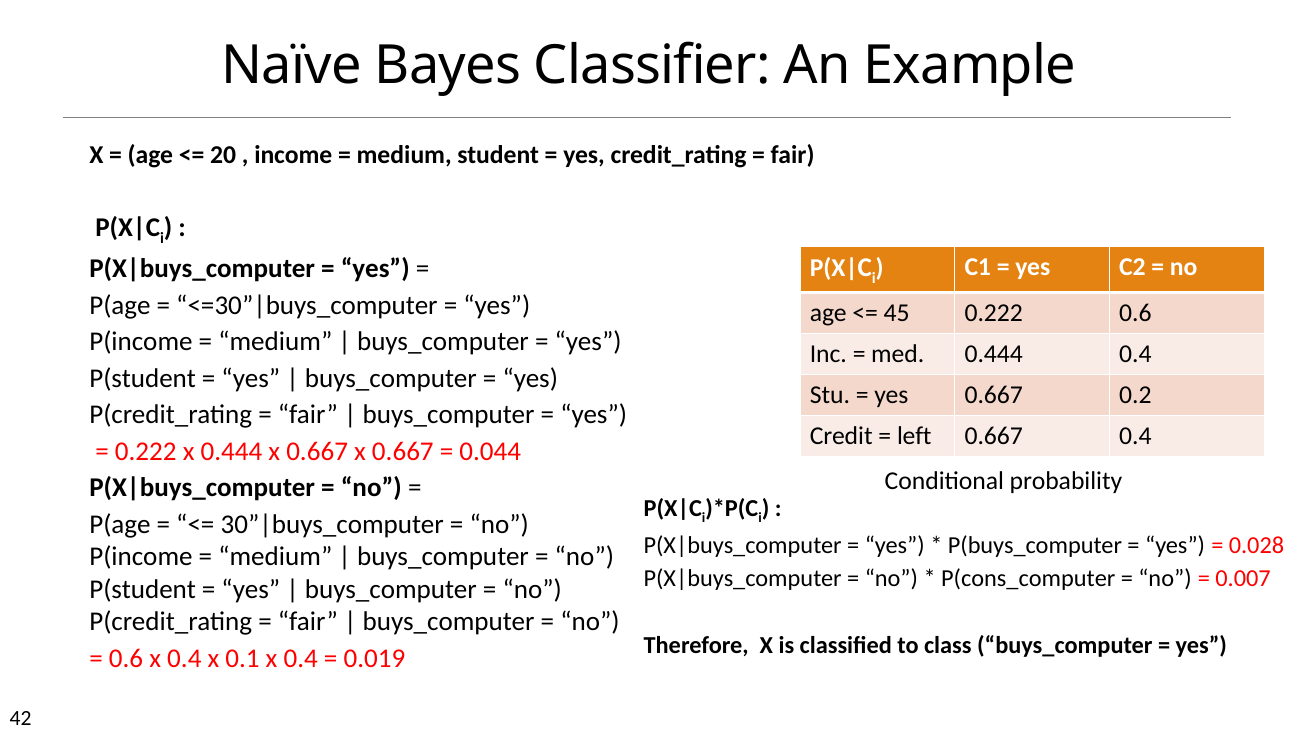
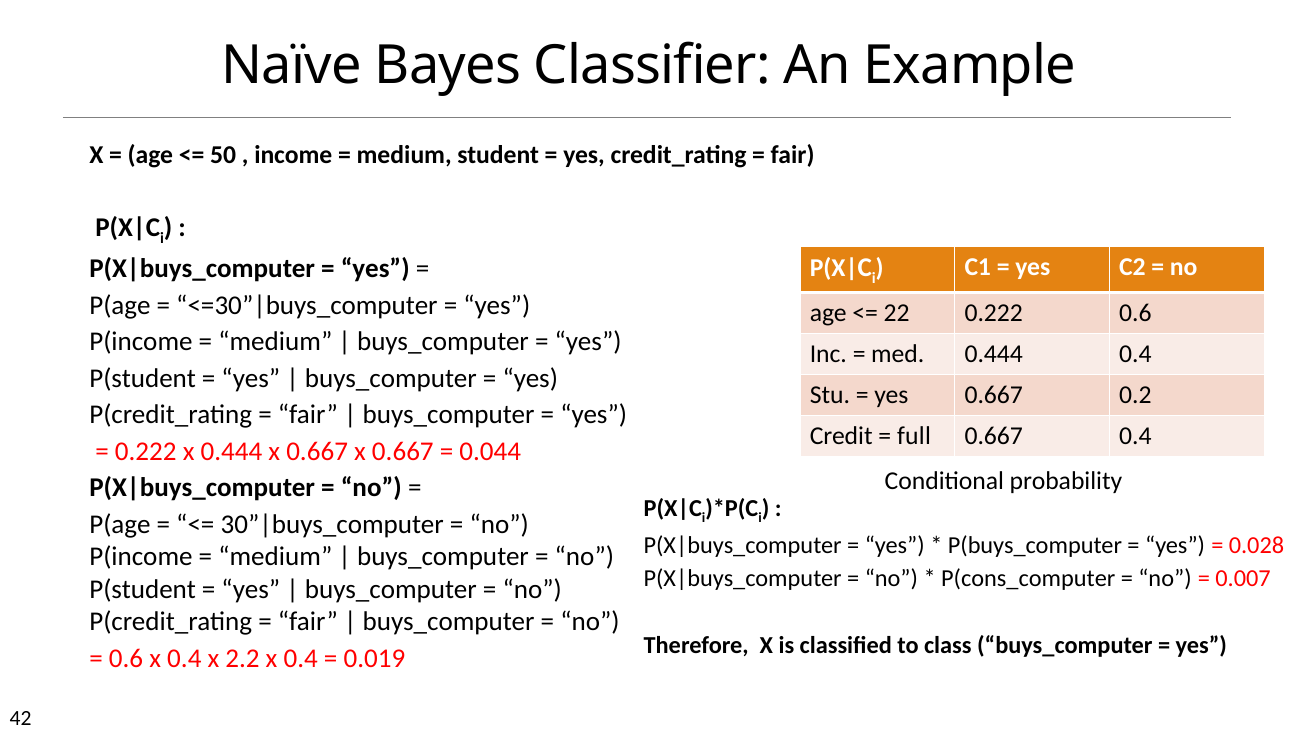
20: 20 -> 50 (223, 155)
45: 45 -> 22 (897, 313)
left: left -> full (914, 436)
0.1: 0.1 -> 2.2 (242, 658)
